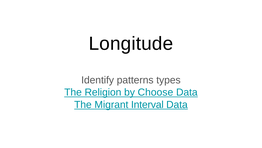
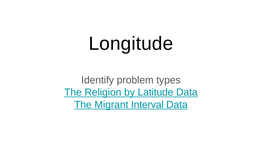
patterns: patterns -> problem (135, 80)
Choose: Choose -> Latitude (156, 92)
